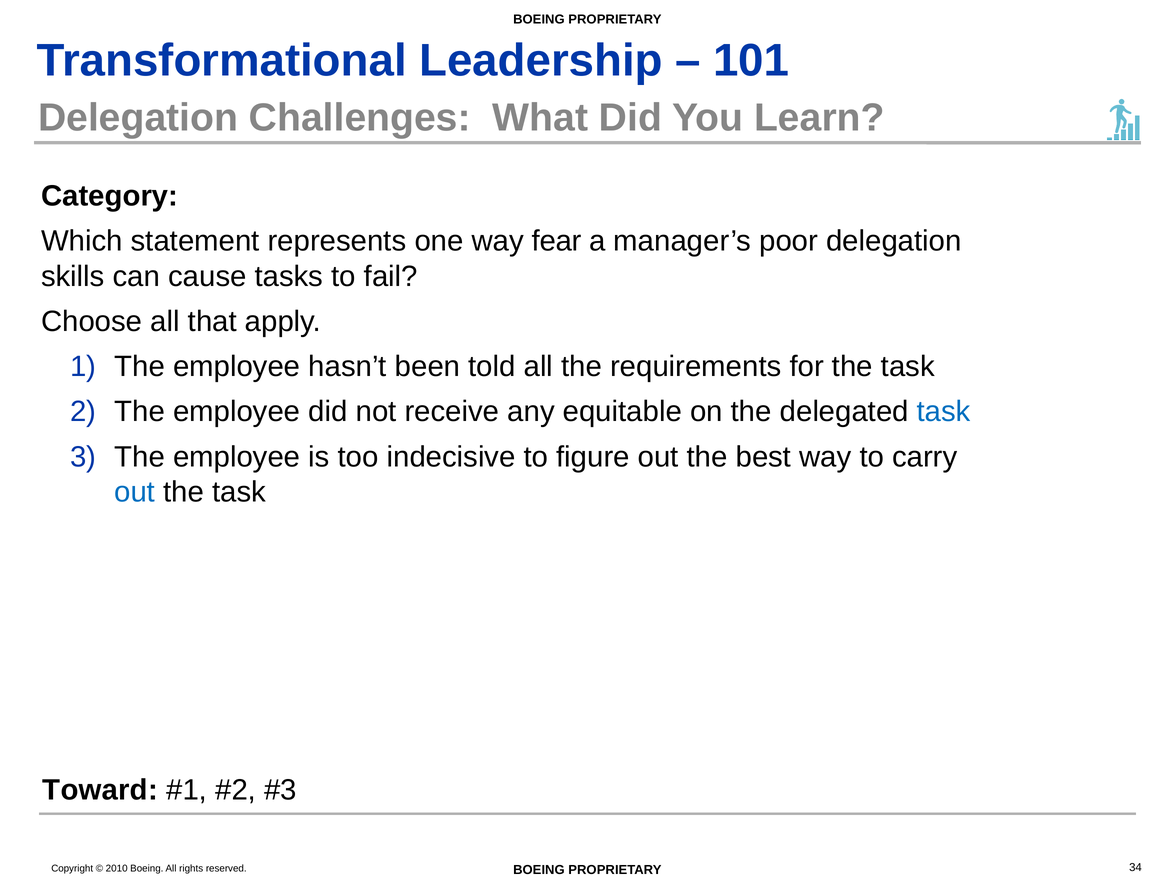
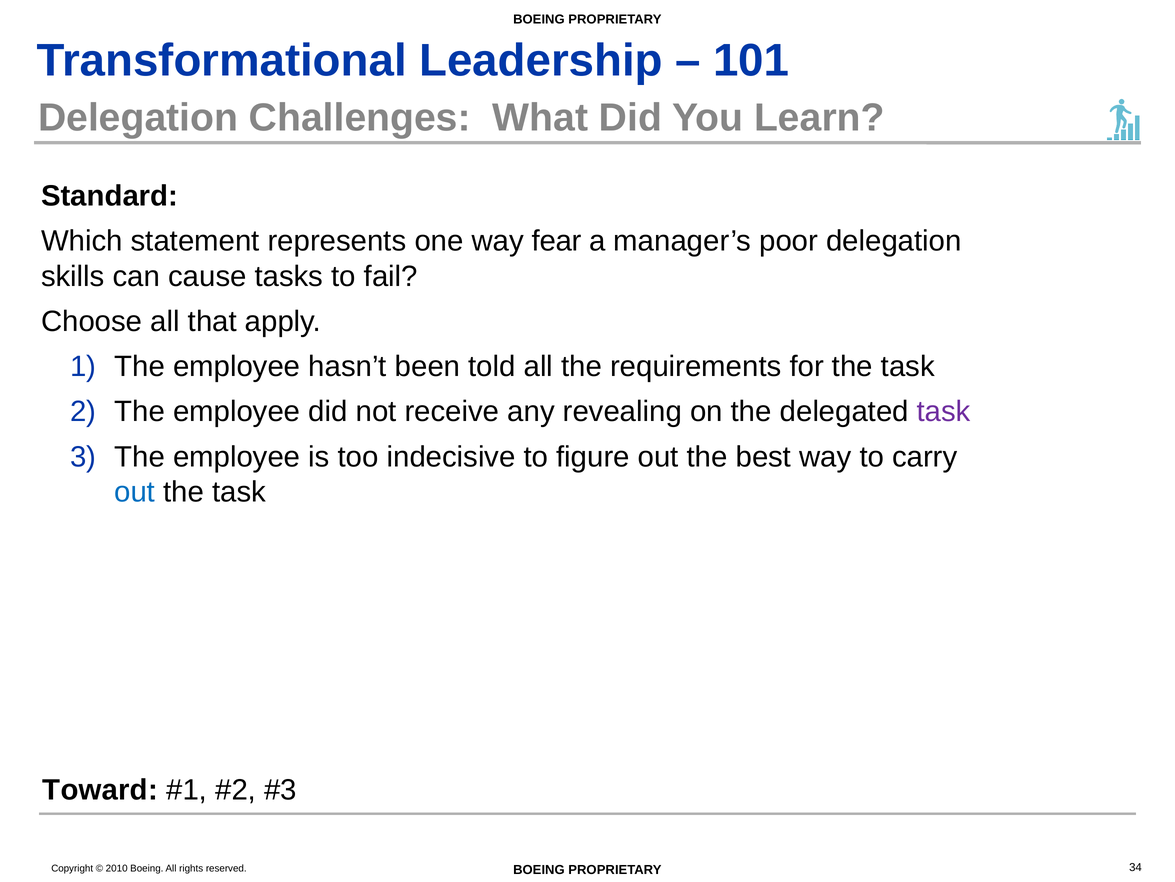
Category: Category -> Standard (110, 196)
equitable: equitable -> revealing (622, 411)
task colour: blue -> purple (944, 411)
